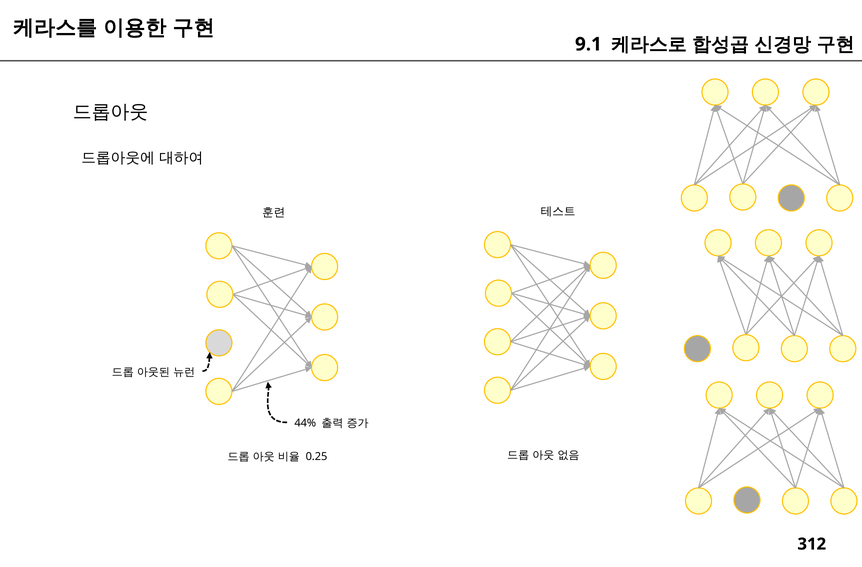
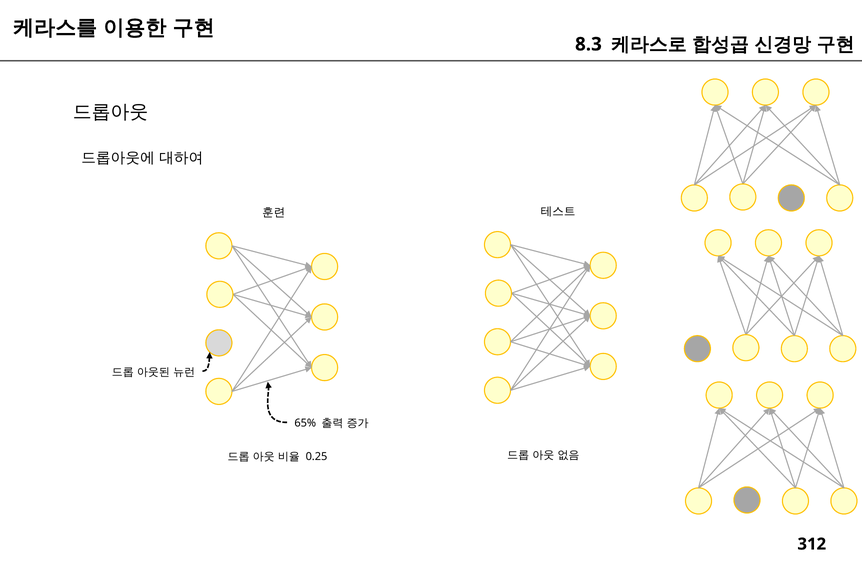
9.1: 9.1 -> 8.3 (588, 44)
44%: 44% -> 65% (305, 423)
